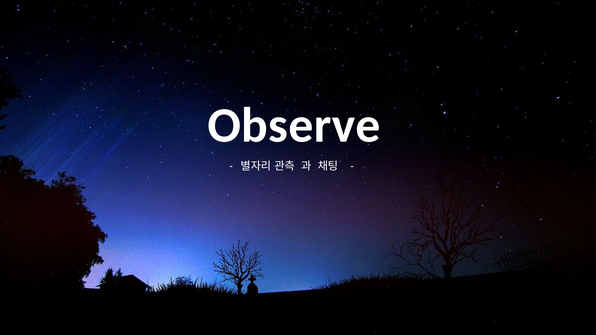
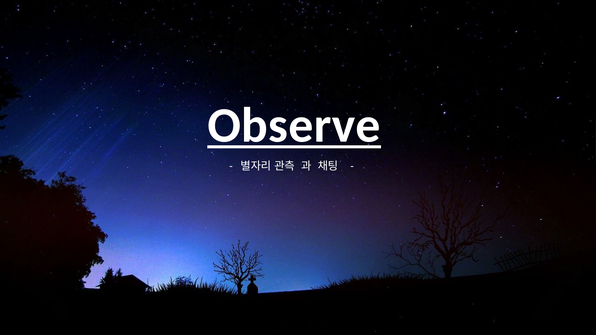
Observe underline: none -> present (294, 126)
